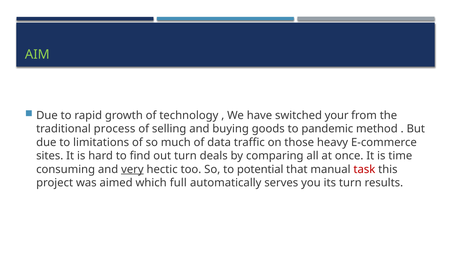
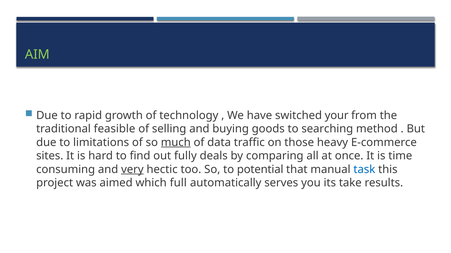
process: process -> feasible (115, 129)
pandemic: pandemic -> searching (327, 129)
much underline: none -> present (176, 143)
out turn: turn -> fully (185, 156)
task colour: red -> blue (364, 170)
its turn: turn -> take (350, 183)
